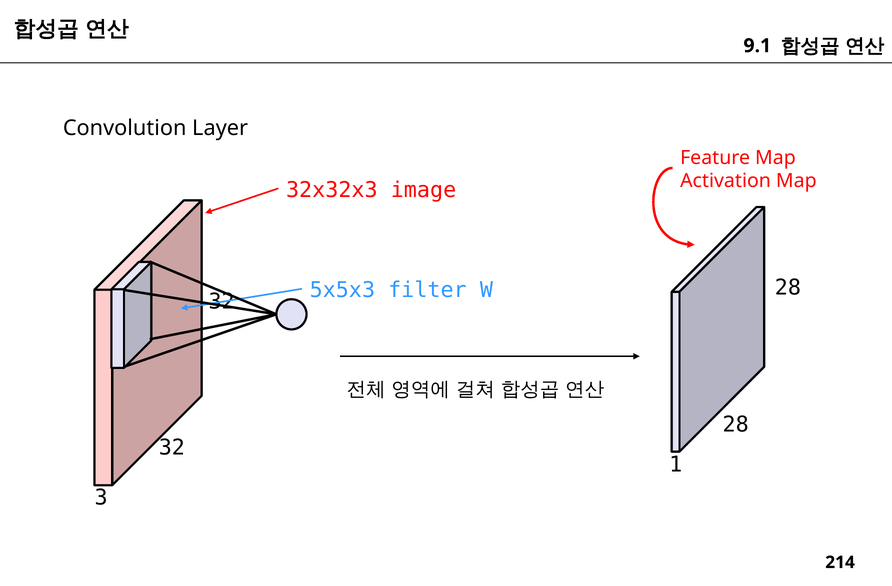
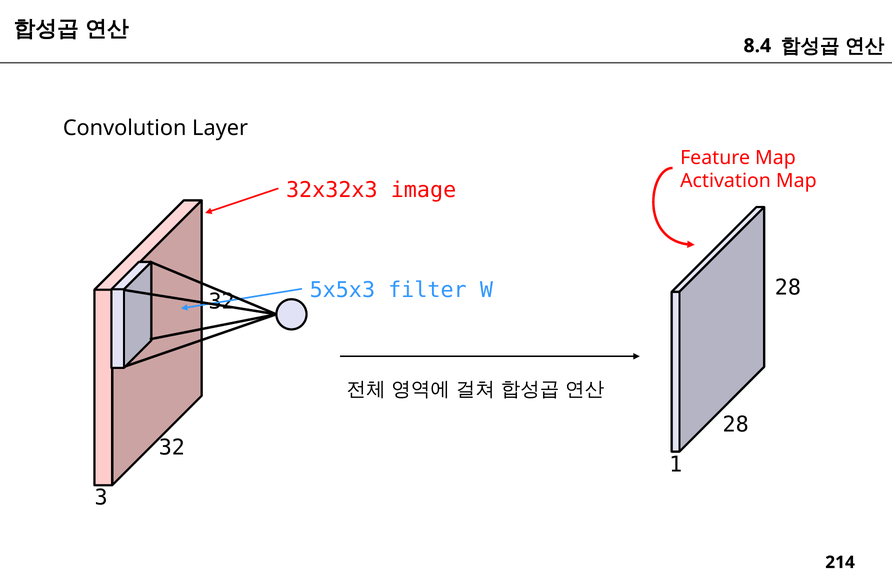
9.1: 9.1 -> 8.4 (757, 46)
